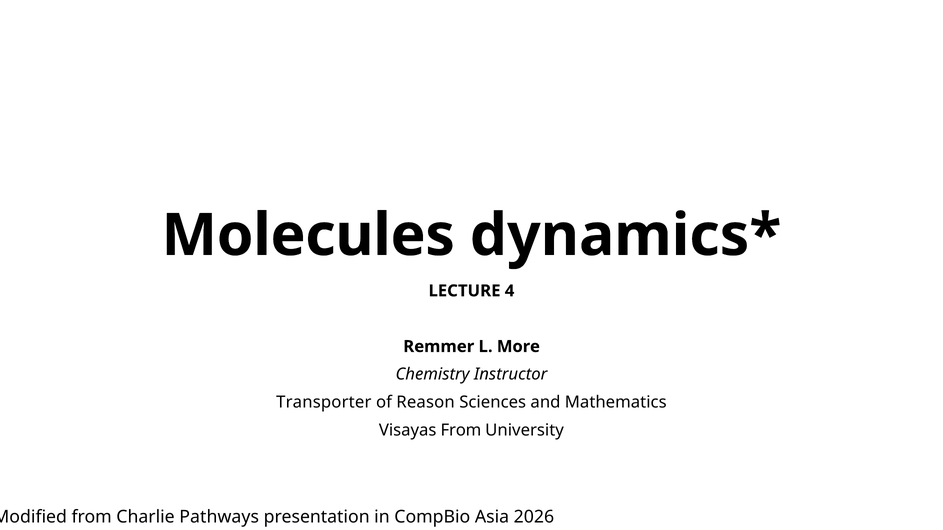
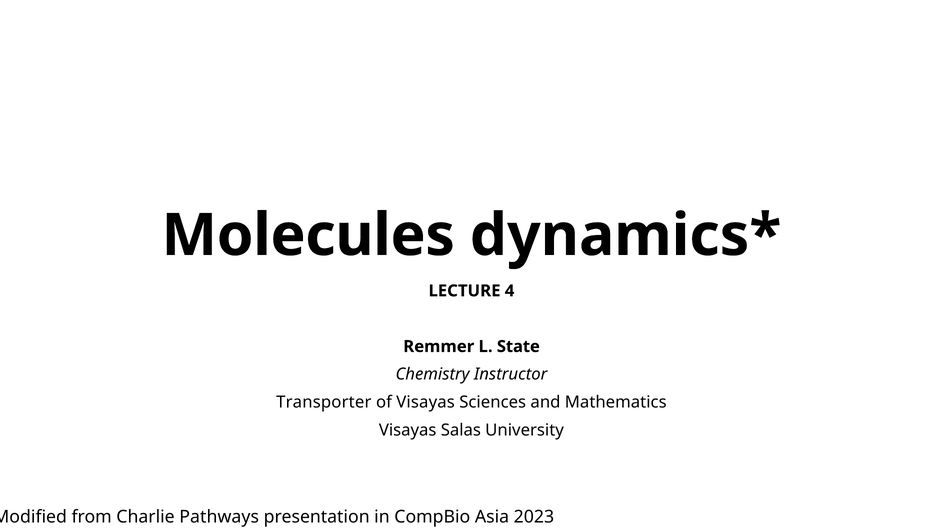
More: More -> State (518, 347)
of Reason: Reason -> Visayas (426, 403)
Visayas From: From -> Salas (461, 430)
2026: 2026 -> 2023 (534, 517)
